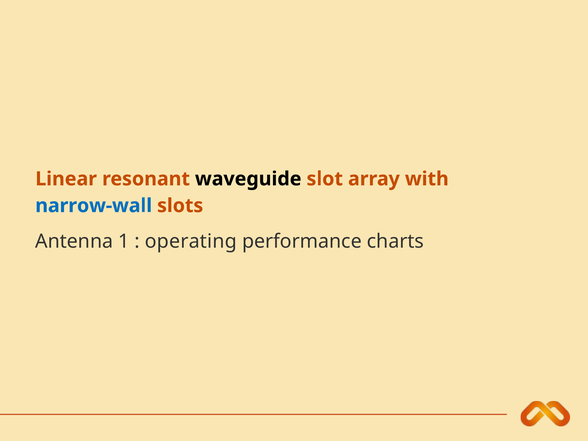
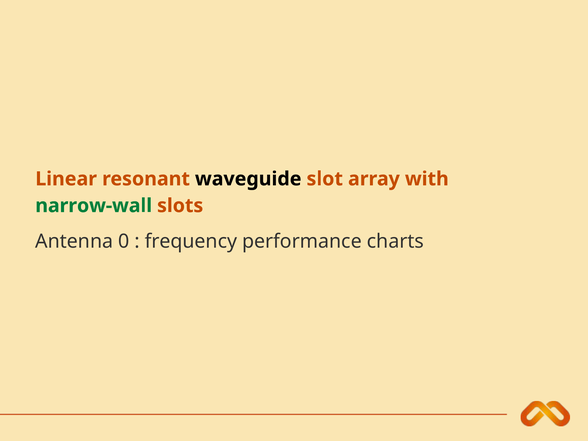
narrow-wall colour: blue -> green (94, 206)
1: 1 -> 0 (124, 241)
operating: operating -> frequency (191, 241)
